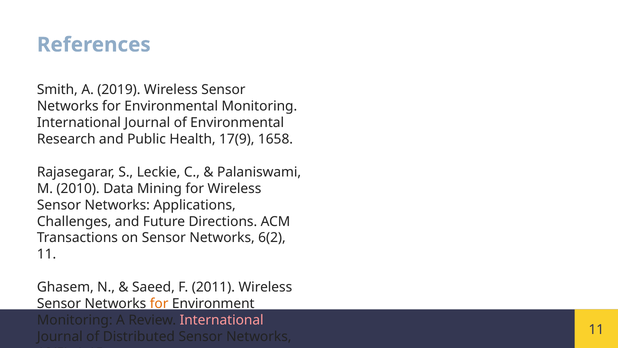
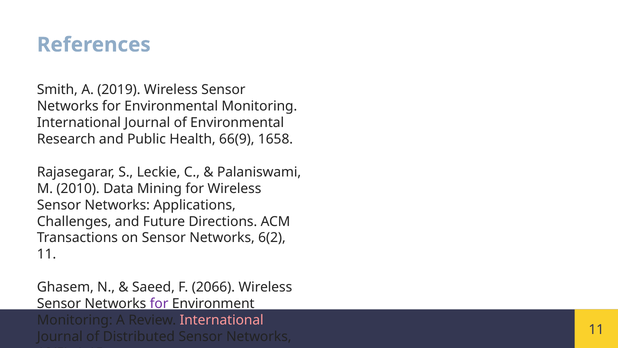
17(9: 17(9 -> 66(9 (237, 139)
2011: 2011 -> 2066 (213, 287)
for colour: orange -> purple (159, 304)
